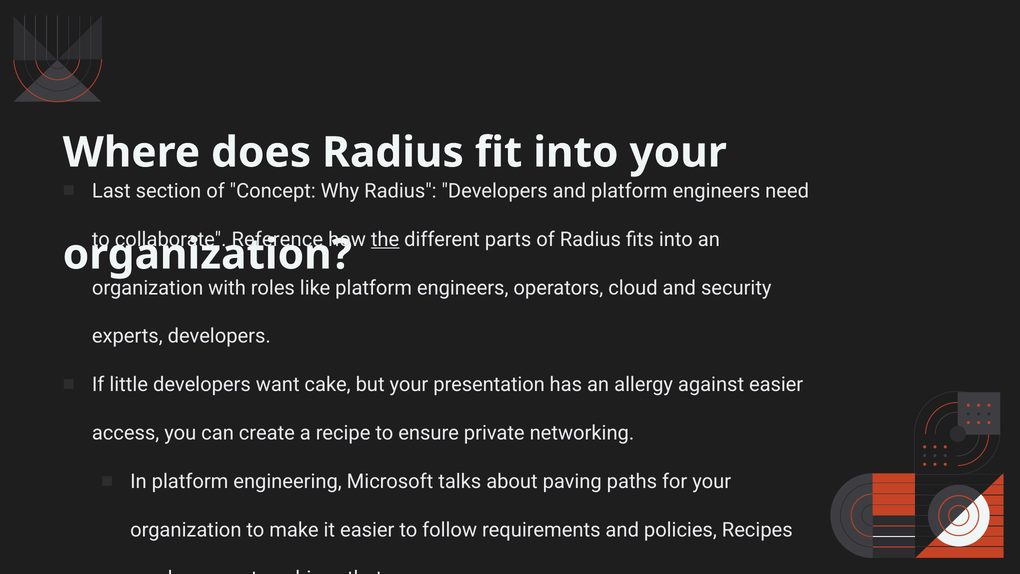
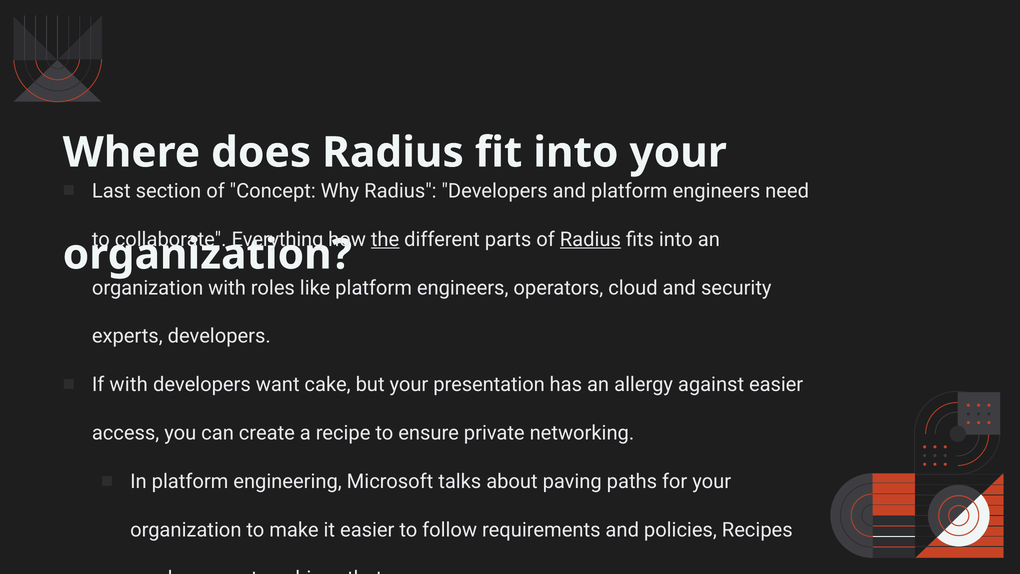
Reference: Reference -> Everything (277, 239)
Radius underline: none -> present (590, 239)
If little: little -> with (129, 385)
